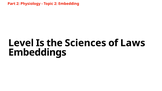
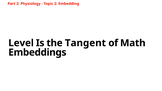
Sciences: Sciences -> Tangent (85, 43)
Laws: Laws -> Math (133, 43)
